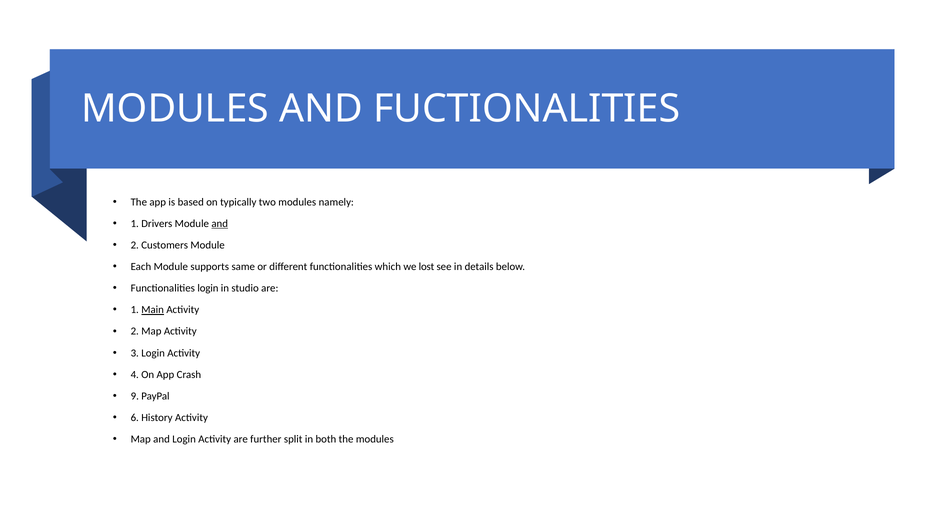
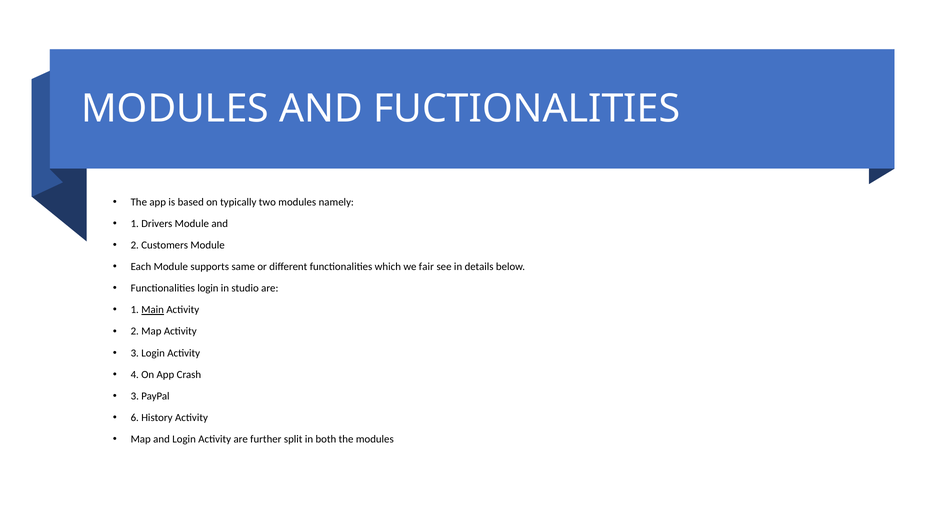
and underline: present -> none (220, 224)
lost: lost -> fair (426, 267)
9: 9 -> 3 (135, 396)
